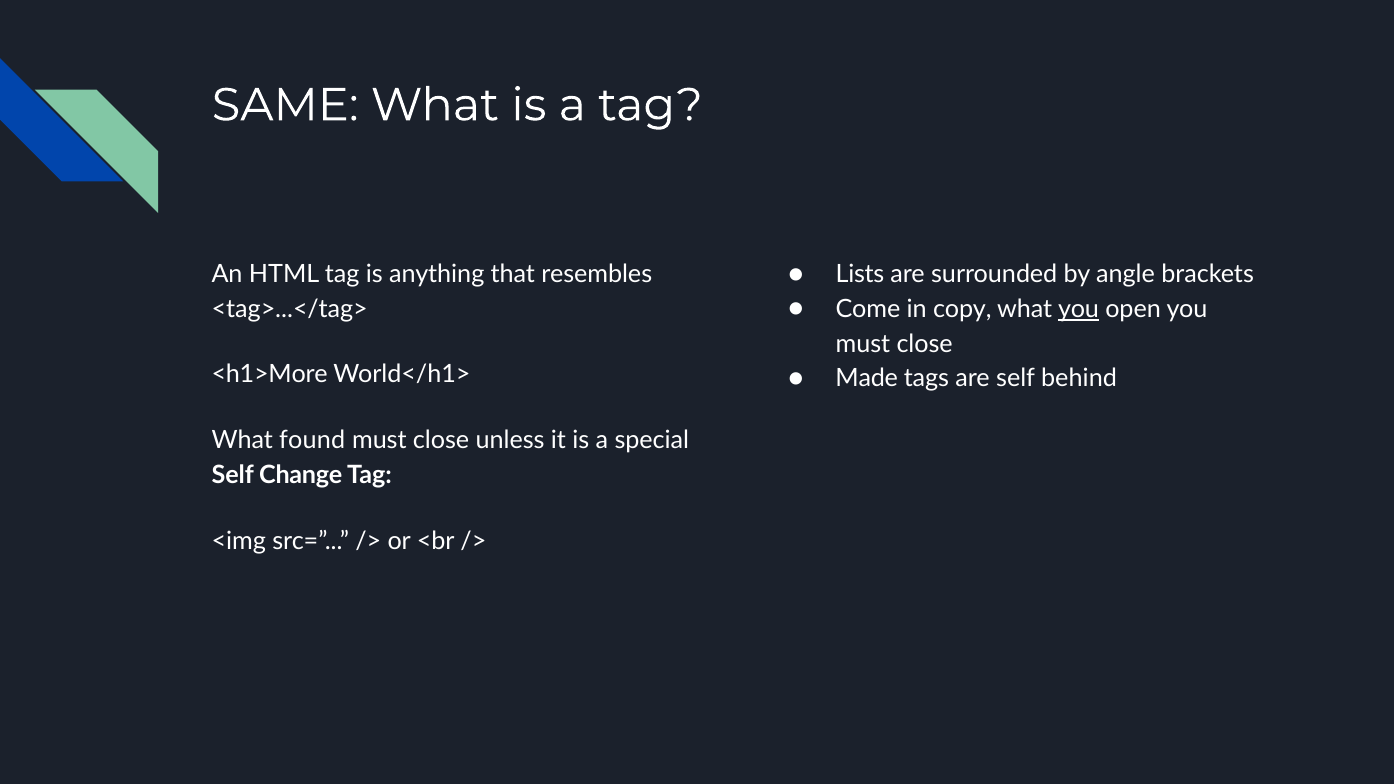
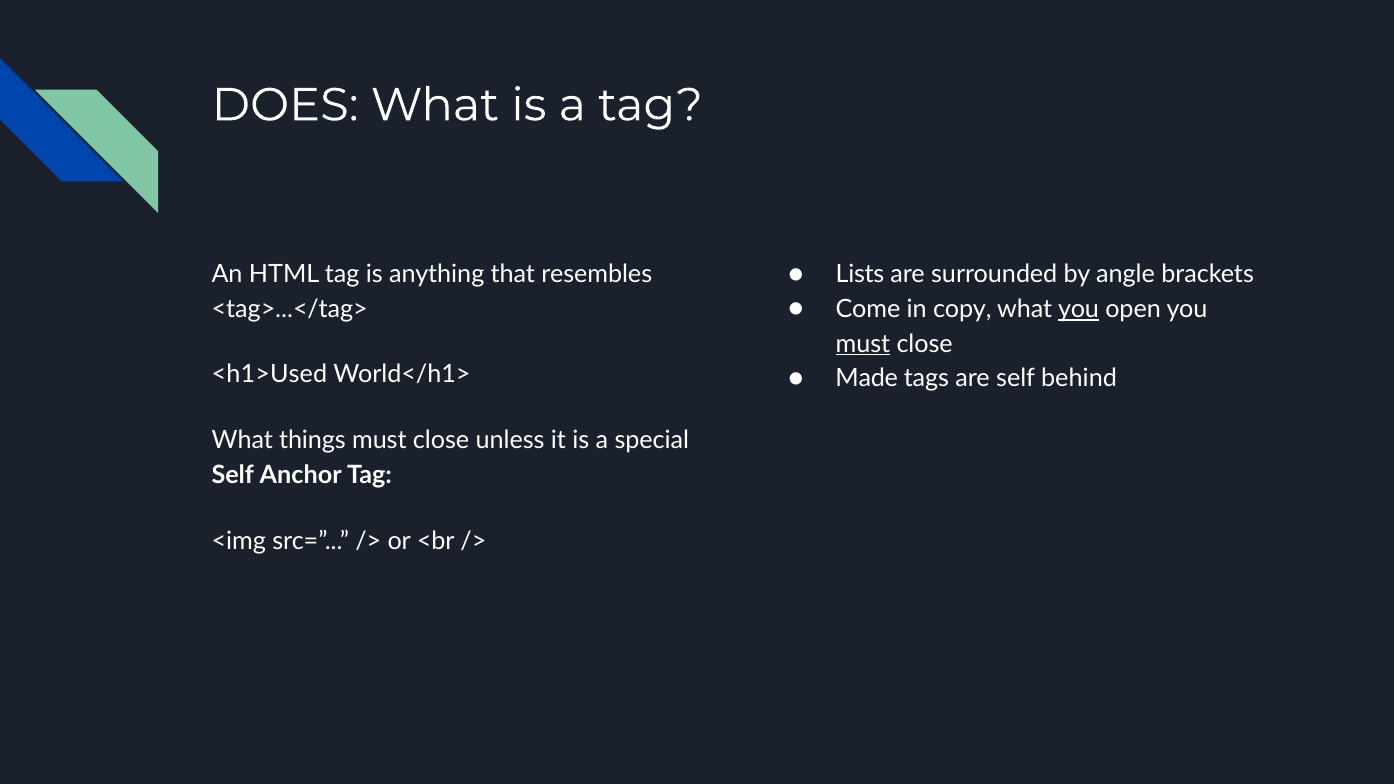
SAME: SAME -> DOES (285, 105)
must underline: none -> present (863, 344)
<h1>More: <h1>More -> <h1>Used (269, 375)
found: found -> things (312, 440)
Change: Change -> Anchor (301, 475)
